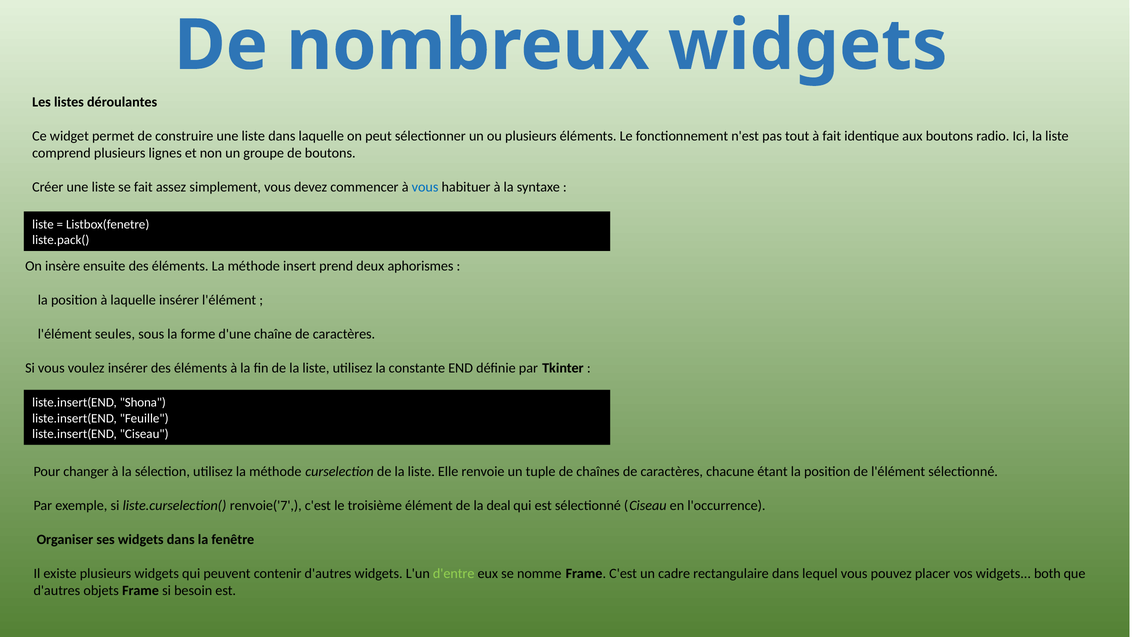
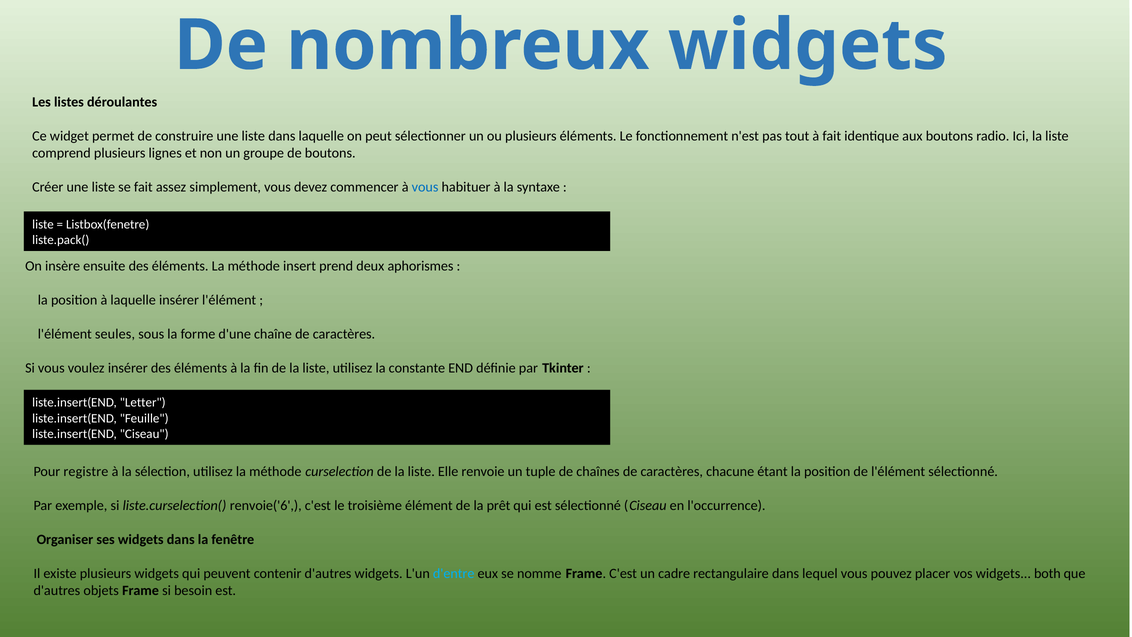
Shona: Shona -> Letter (143, 403)
changer: changer -> registre (86, 471)
renvoie('7: renvoie('7 -> renvoie('6 (266, 505)
deal: deal -> prêt (499, 505)
d'entre colour: light green -> light blue (454, 573)
